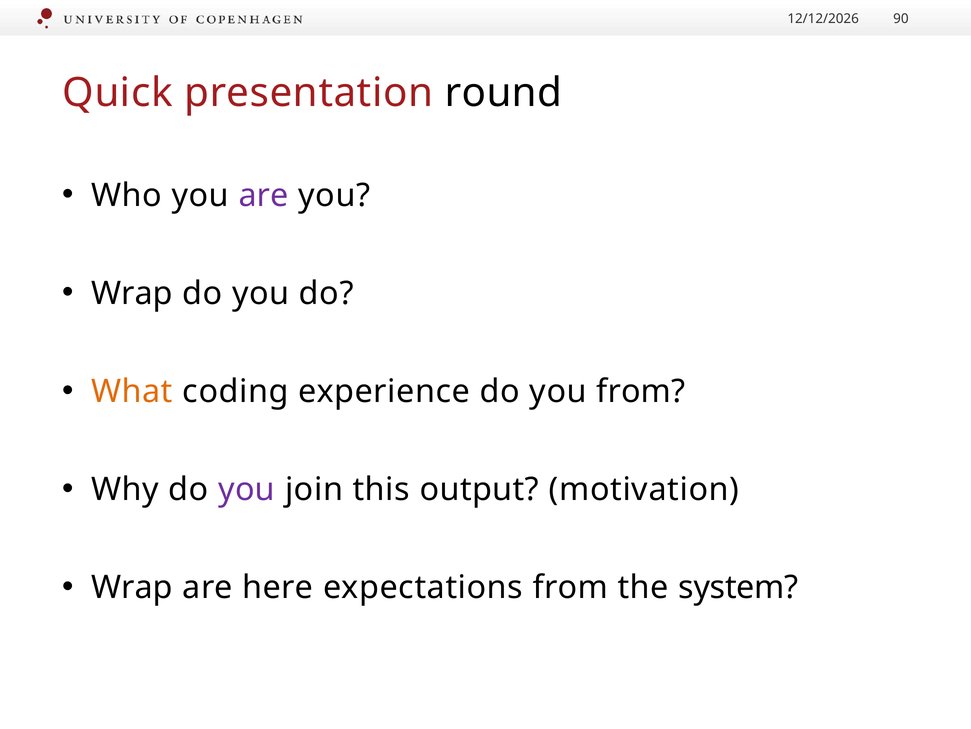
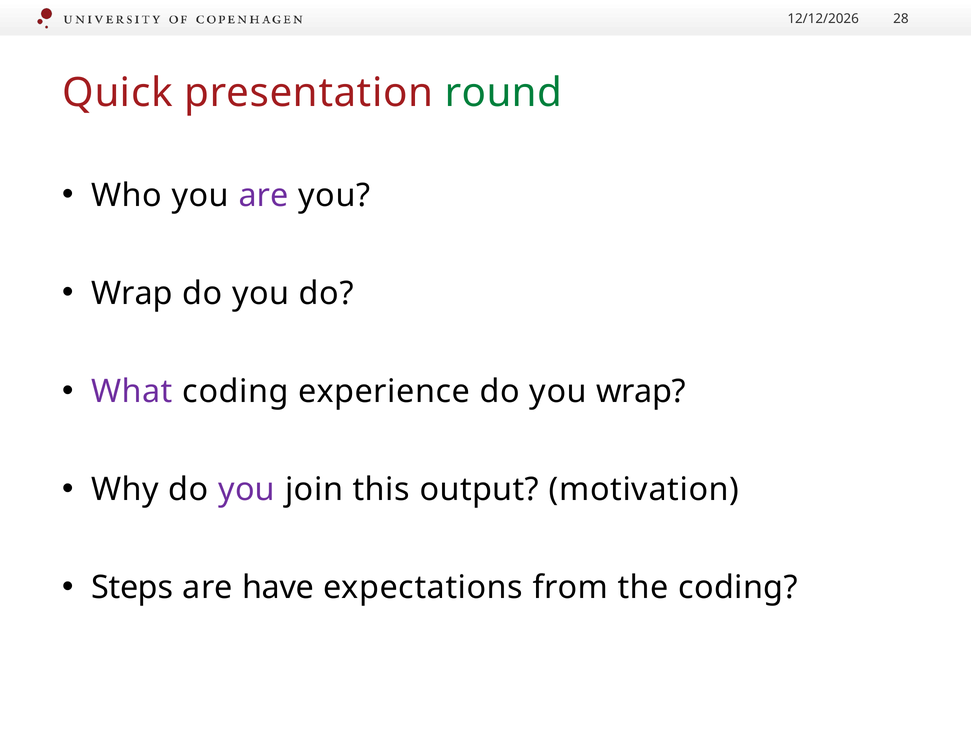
90: 90 -> 28 (901, 19)
round colour: black -> green (503, 93)
What colour: orange -> purple (132, 391)
you from: from -> wrap (641, 391)
Wrap: Wrap -> Steps (132, 587)
here: here -> have (278, 587)
the system: system -> coding (738, 587)
